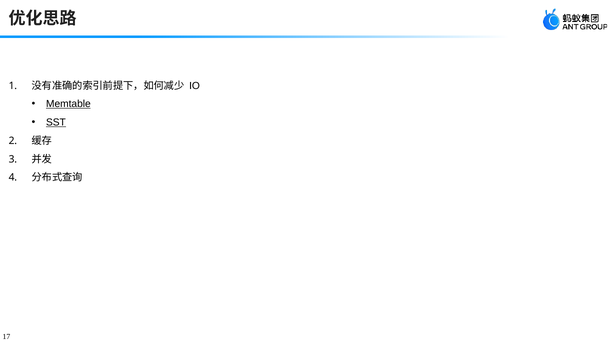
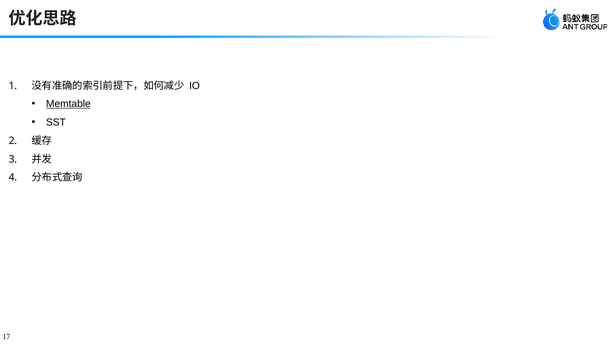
SST underline: present -> none (56, 122)
